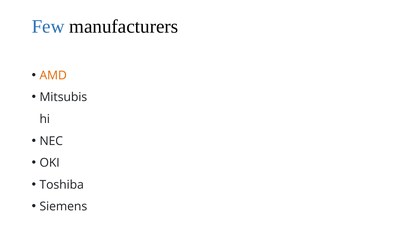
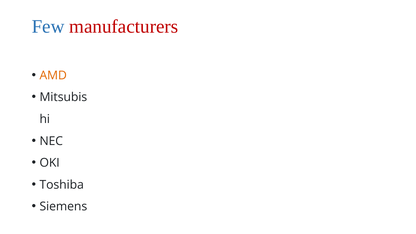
manufacturers colour: black -> red (124, 26)
